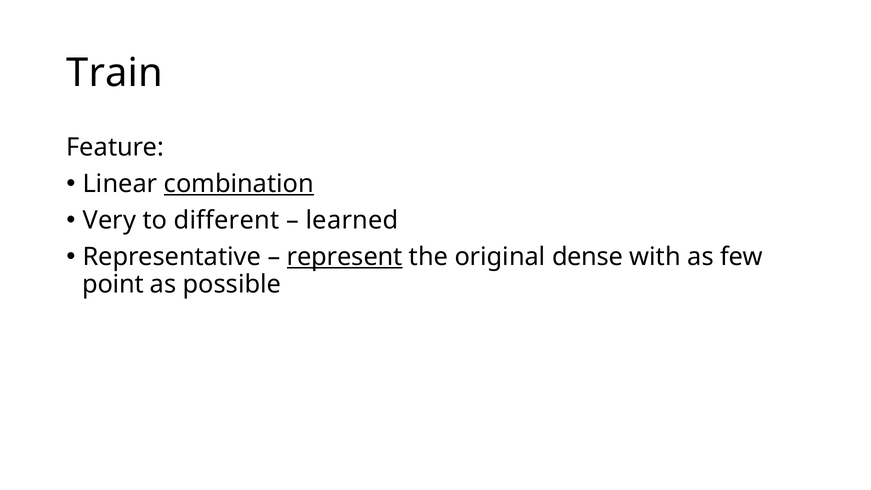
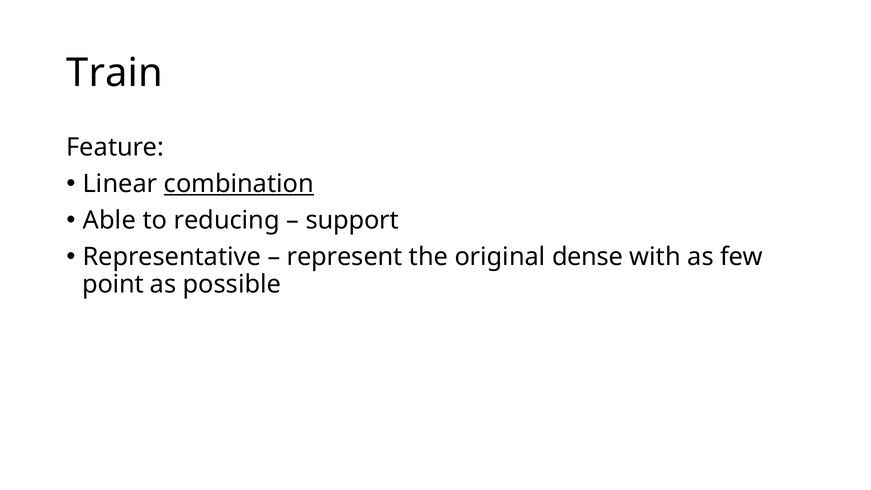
Very: Very -> Able (109, 220)
different: different -> reducing (227, 220)
learned: learned -> support (352, 220)
represent underline: present -> none (345, 257)
